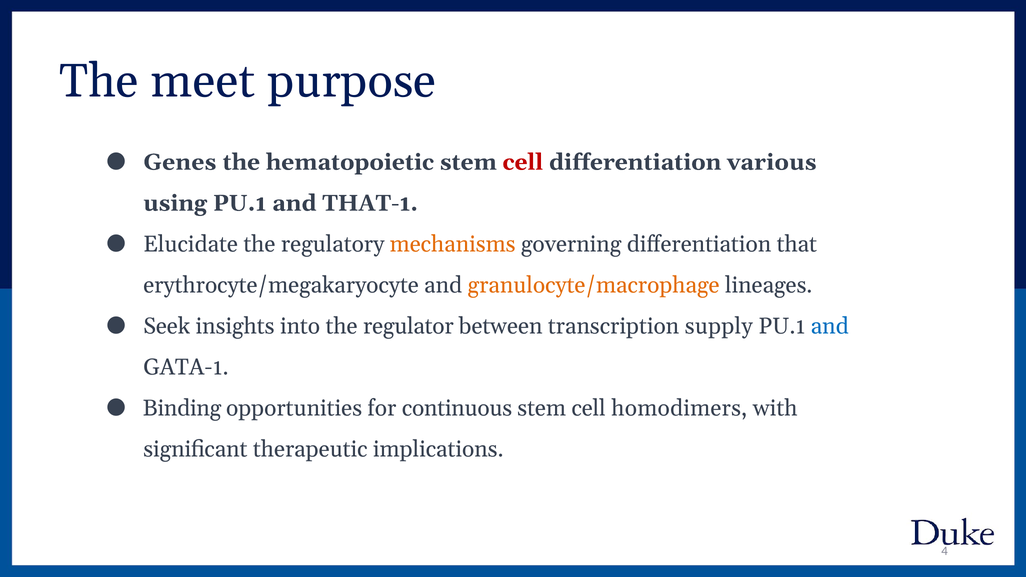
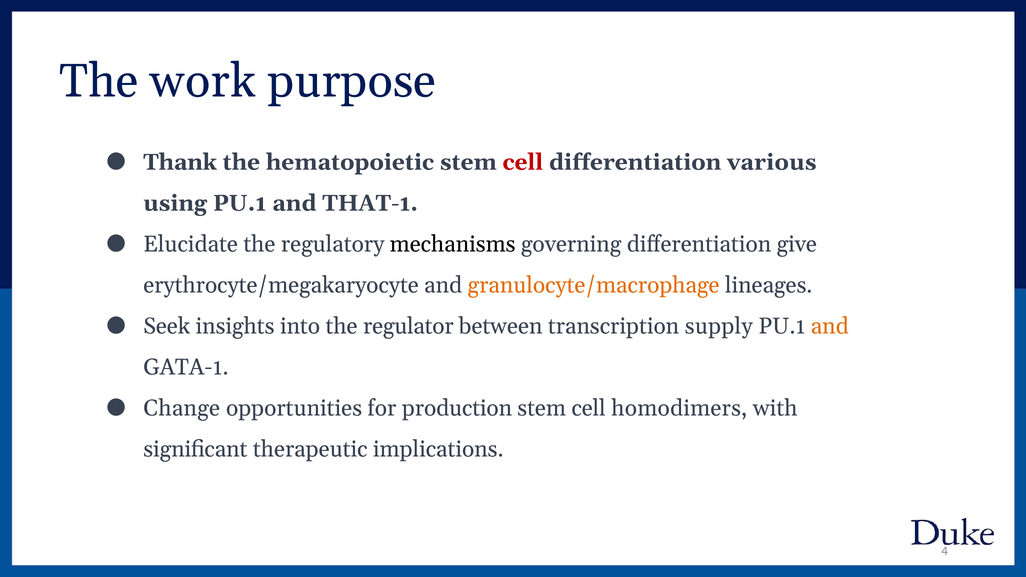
meet: meet -> work (203, 81)
Genes: Genes -> Thank (180, 162)
mechanisms colour: orange -> black (453, 244)
that: that -> give (797, 244)
and colour: blue -> orange (830, 326)
Binding: Binding -> Change (182, 408)
continuous: continuous -> production (457, 408)
